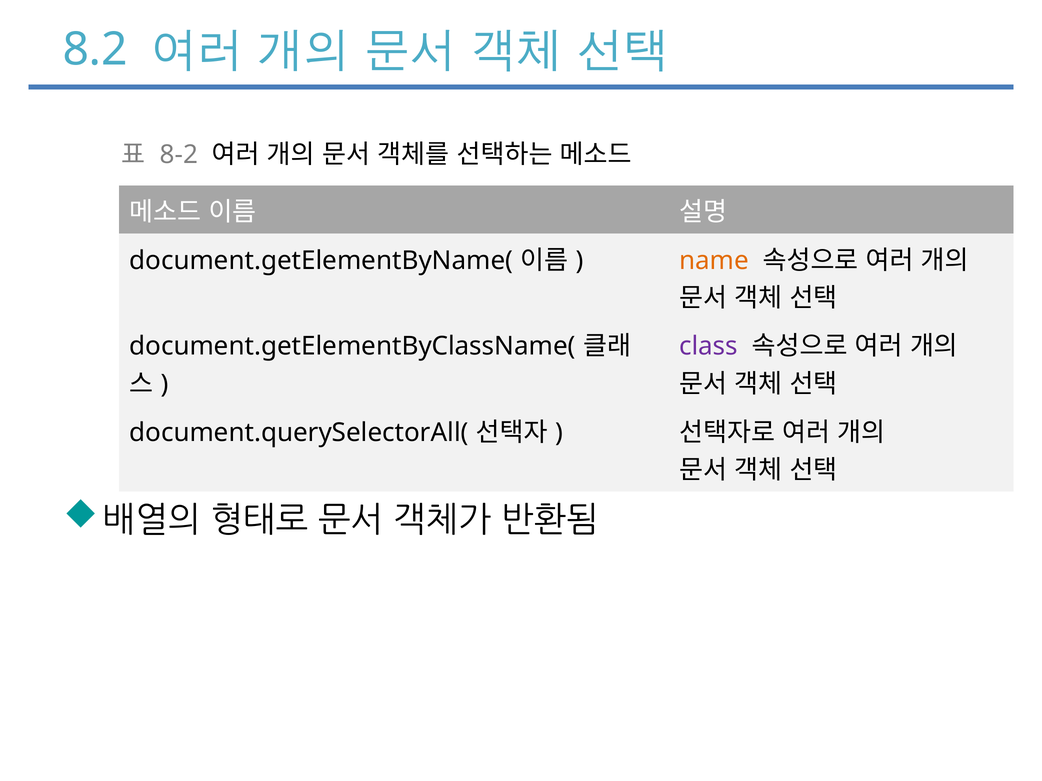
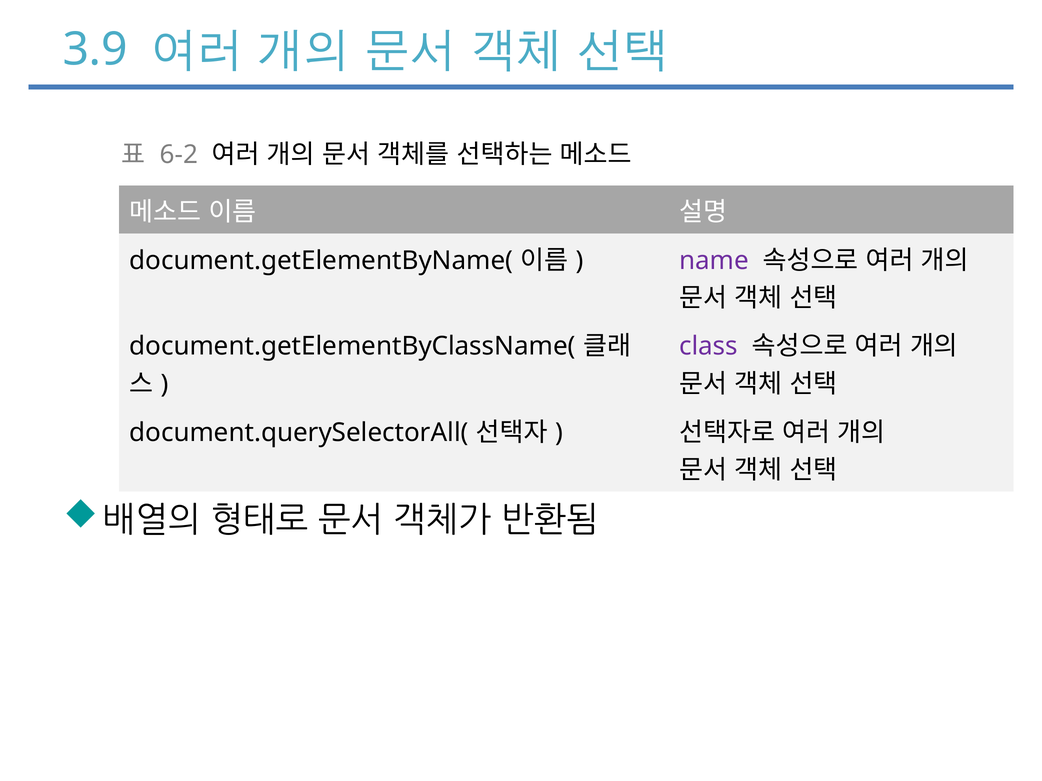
8.2: 8.2 -> 3.9 (95, 50)
8-2: 8-2 -> 6-2 (179, 155)
name colour: orange -> purple (714, 261)
